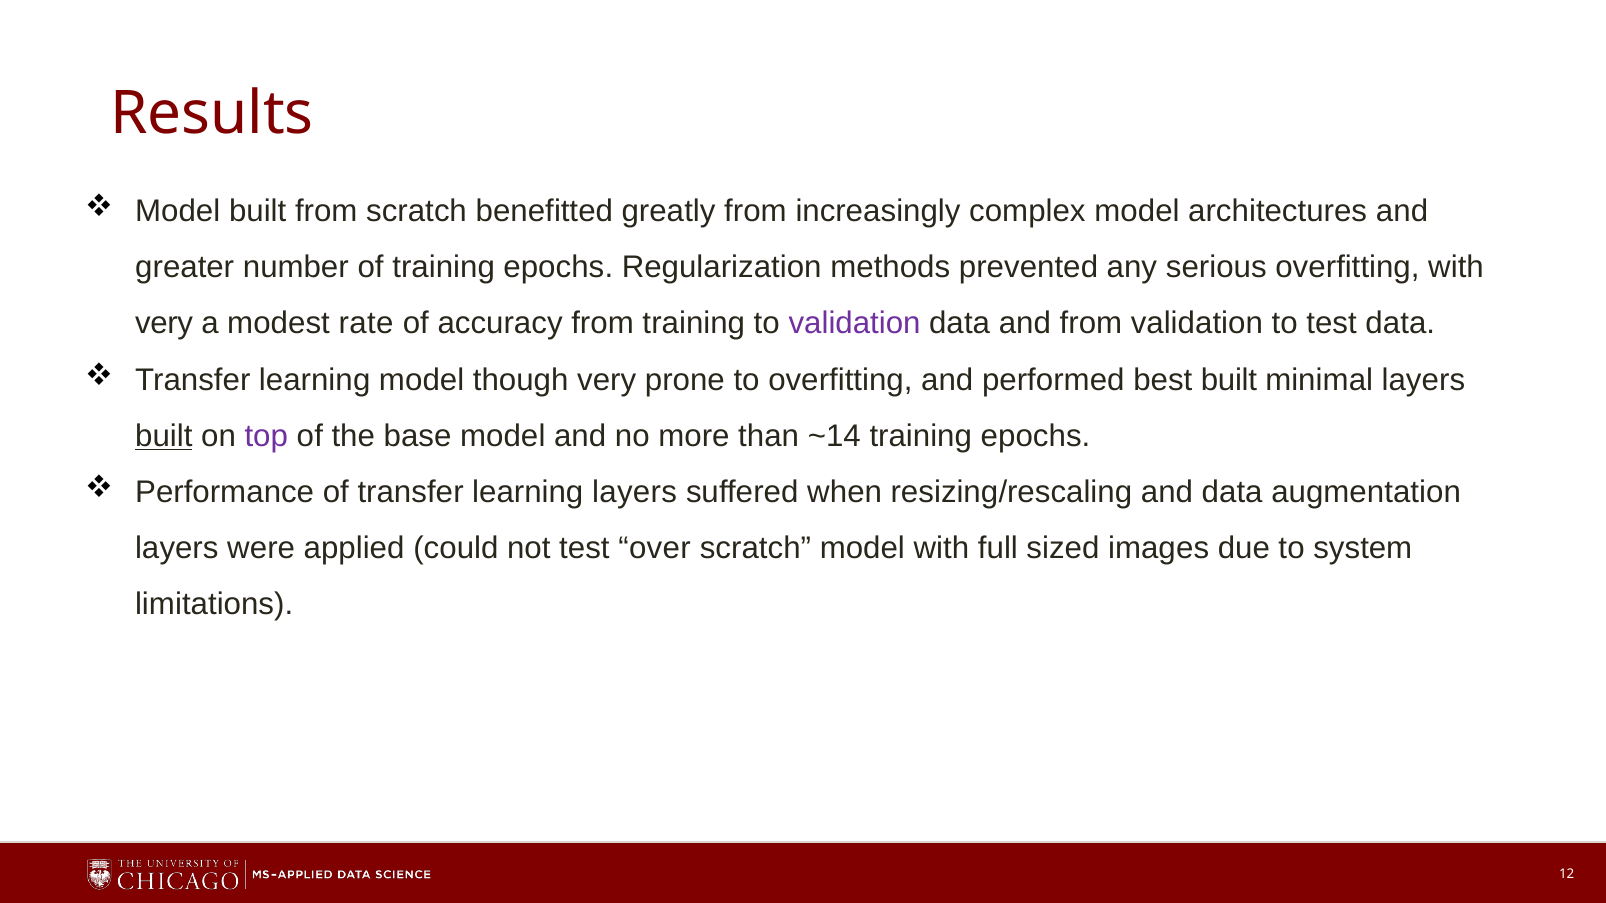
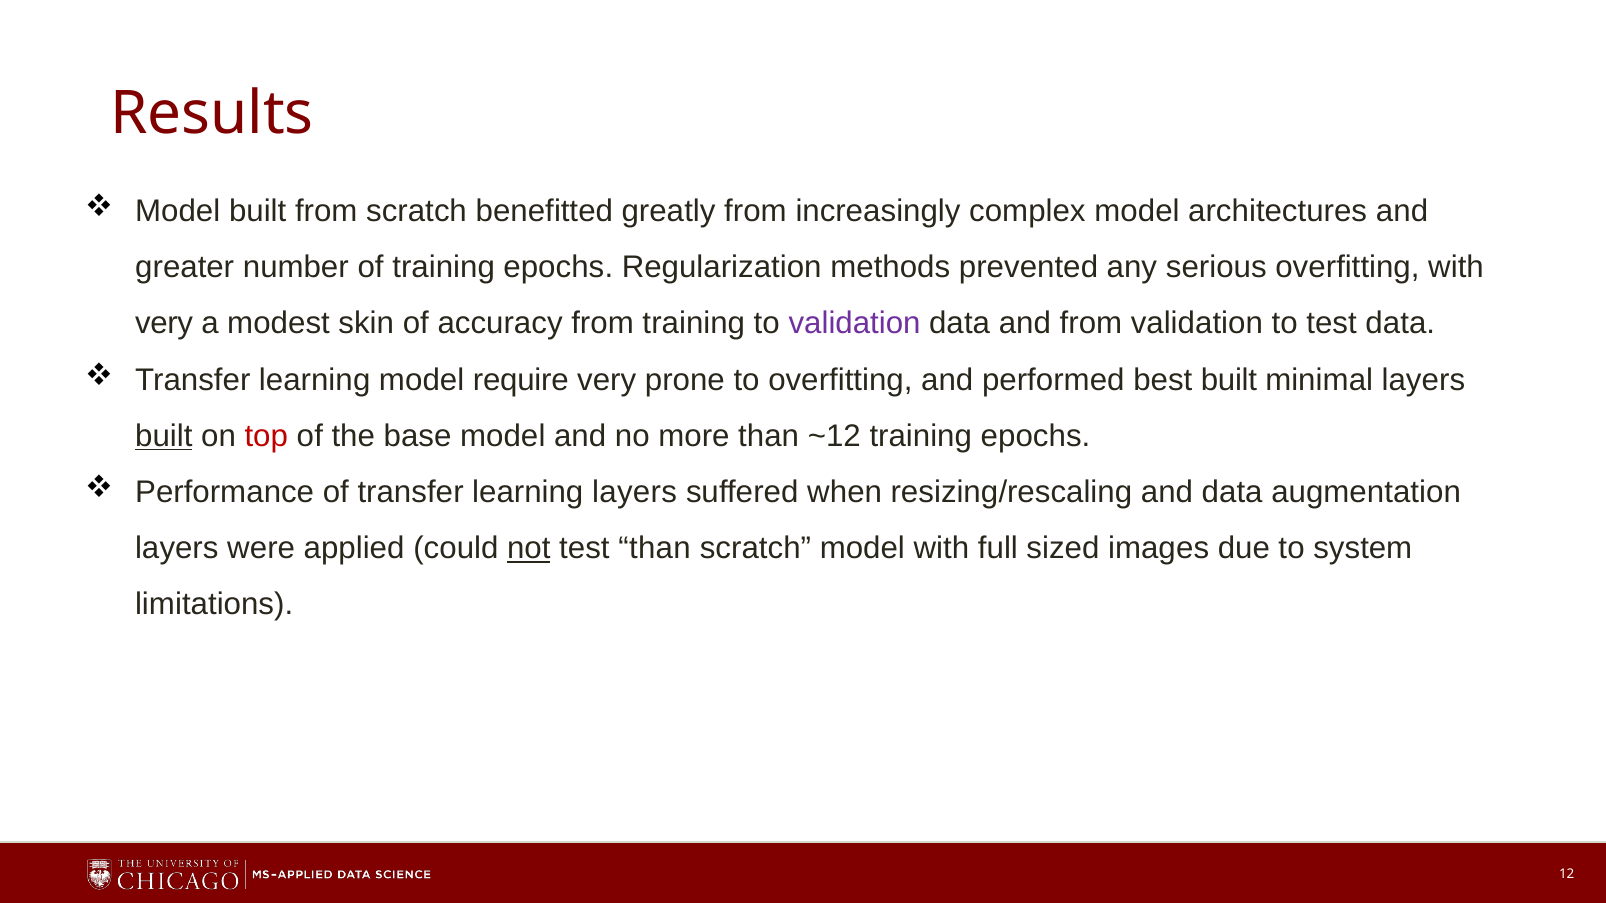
rate: rate -> skin (366, 324)
though: though -> require (521, 380)
top colour: purple -> red (266, 436)
~14: ~14 -> ~12 (834, 436)
not underline: none -> present (529, 549)
test over: over -> than (655, 549)
